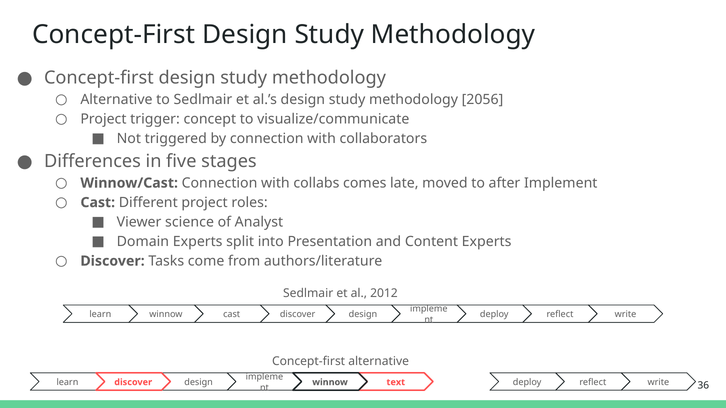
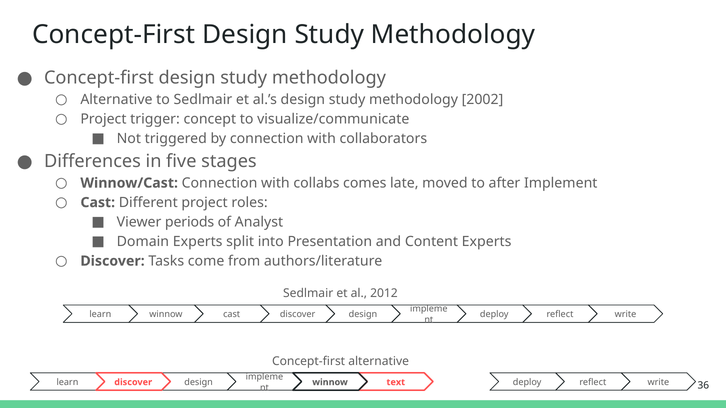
2056: 2056 -> 2002 (482, 100)
science: science -> periods (190, 222)
